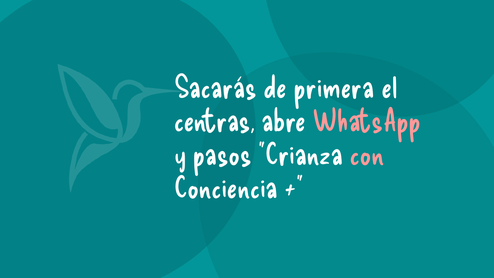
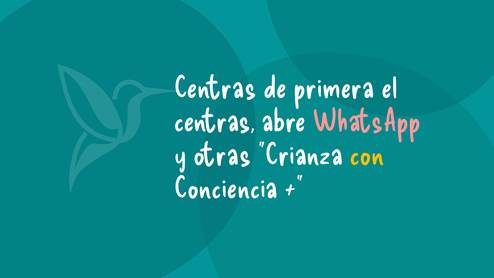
Sacarás: Sacarás -> Centras (215, 88)
pasos: pasos -> otras (222, 155)
con colour: pink -> yellow (367, 155)
